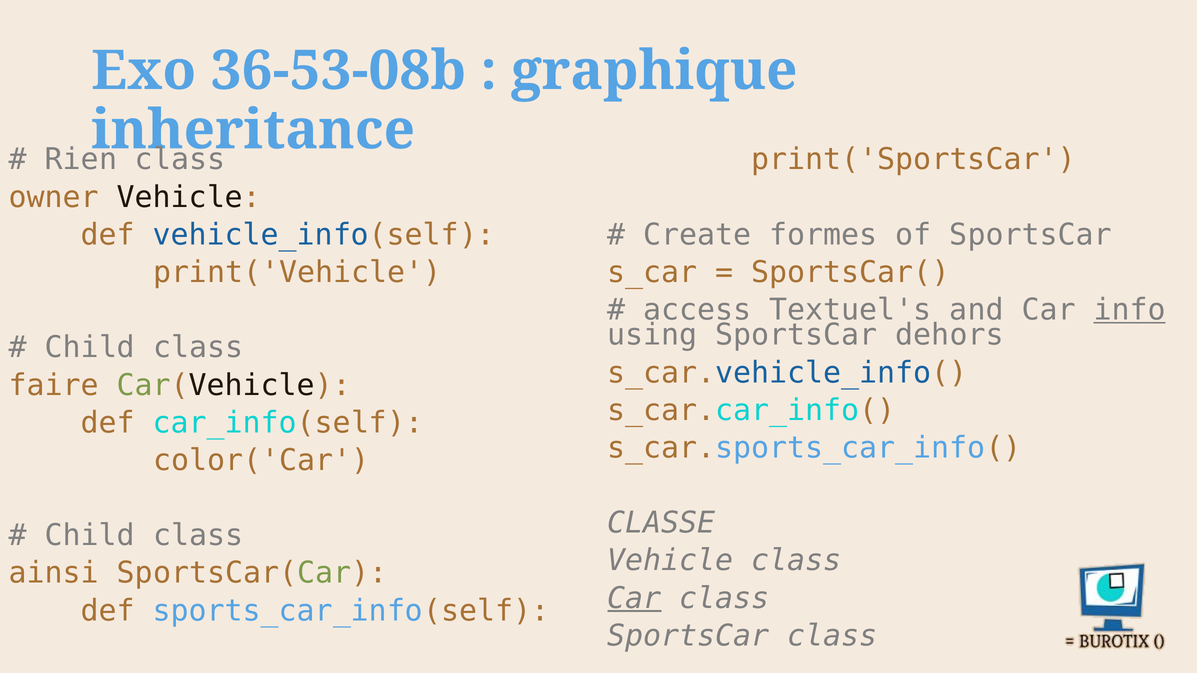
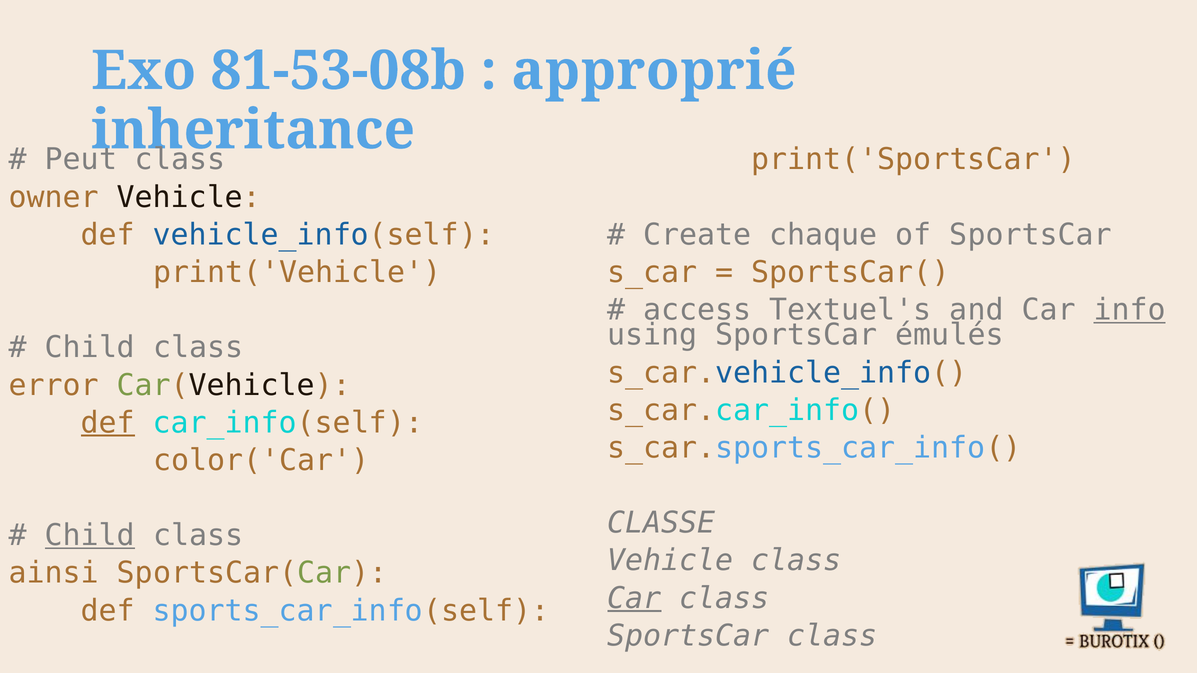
36-53-08b: 36-53-08b -> 81-53-08b (338, 71)
graphique: graphique -> approprié (654, 71)
Rien: Rien -> Peut (81, 160)
formes: formes -> chaque (823, 235)
dehors: dehors -> émulés (950, 335)
faire: faire -> error (54, 385)
def underline: none -> present (108, 423)
Child underline: none -> present (90, 536)
